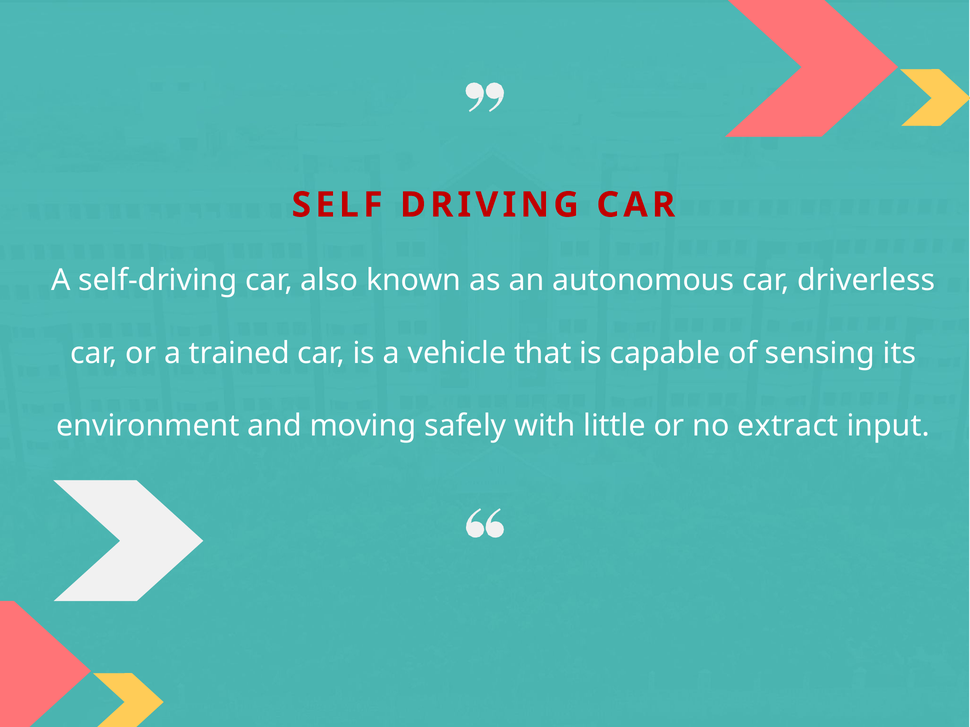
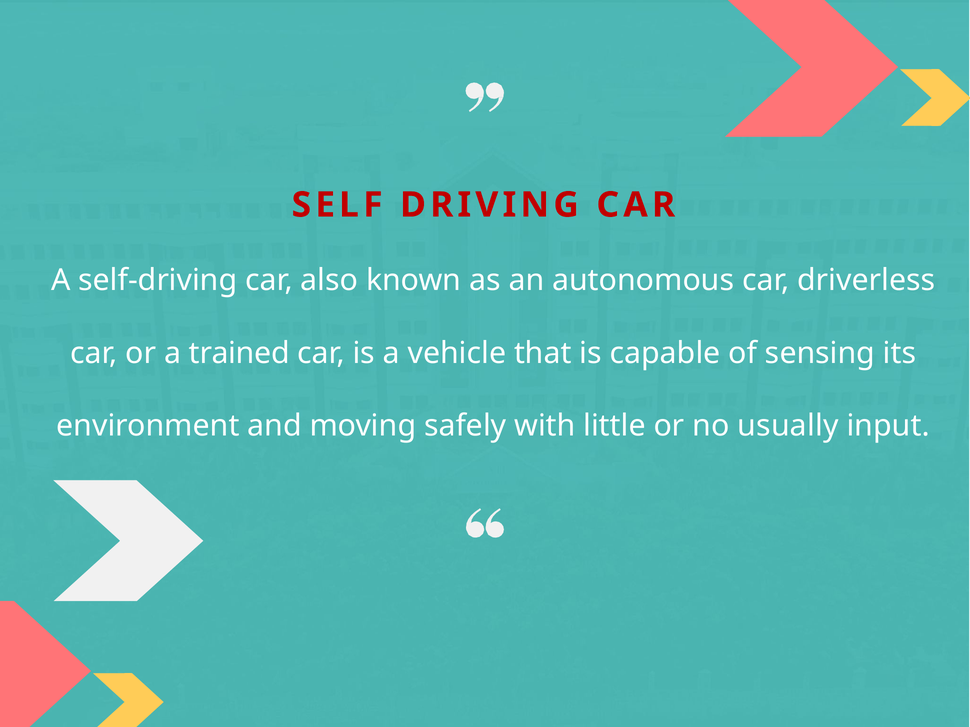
extract: extract -> usually (788, 426)
